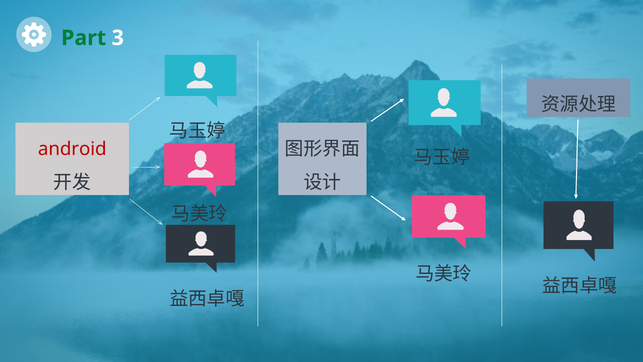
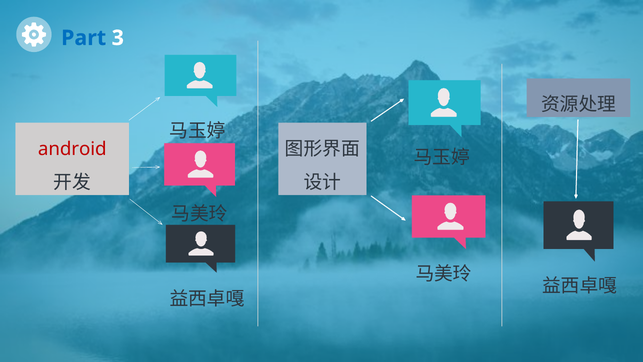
Part colour: green -> blue (84, 38)
